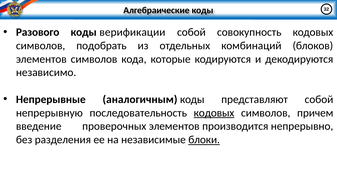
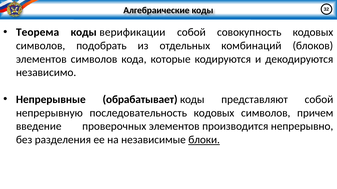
Разового: Разового -> Теорема (38, 32)
аналогичным: аналогичным -> обрабатывает (140, 100)
кодовых underline: present -> none (214, 113)
